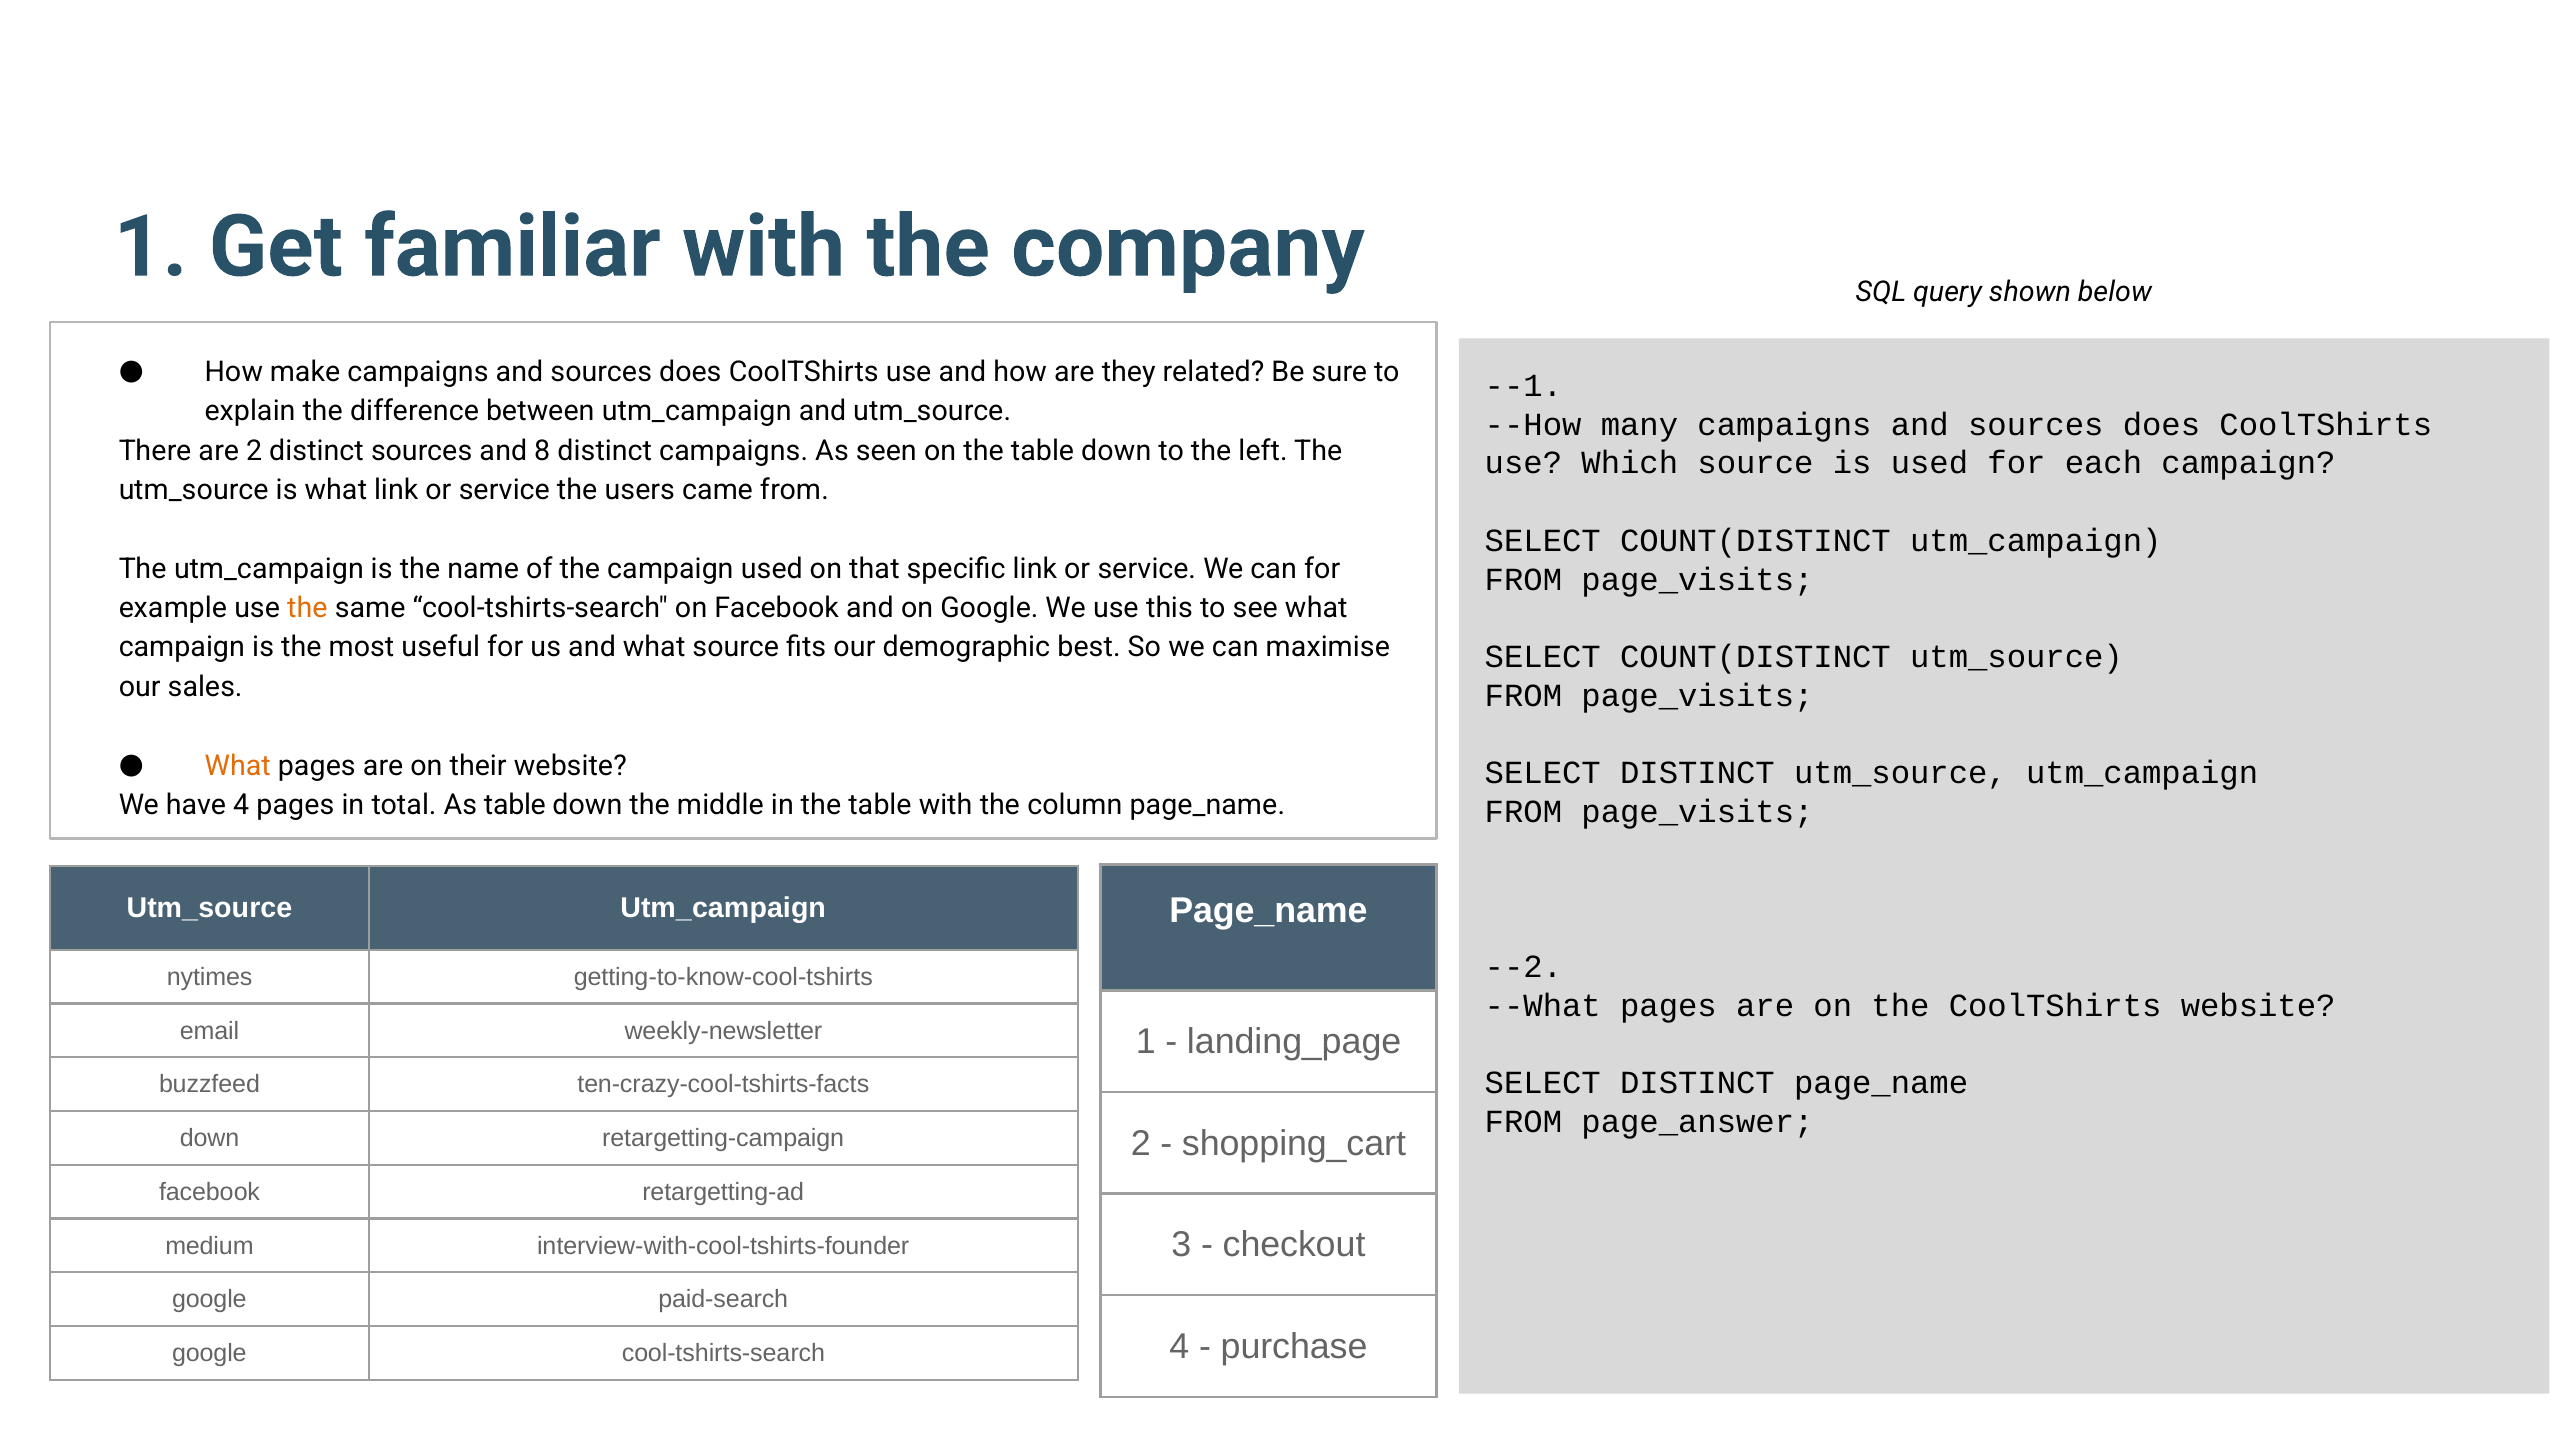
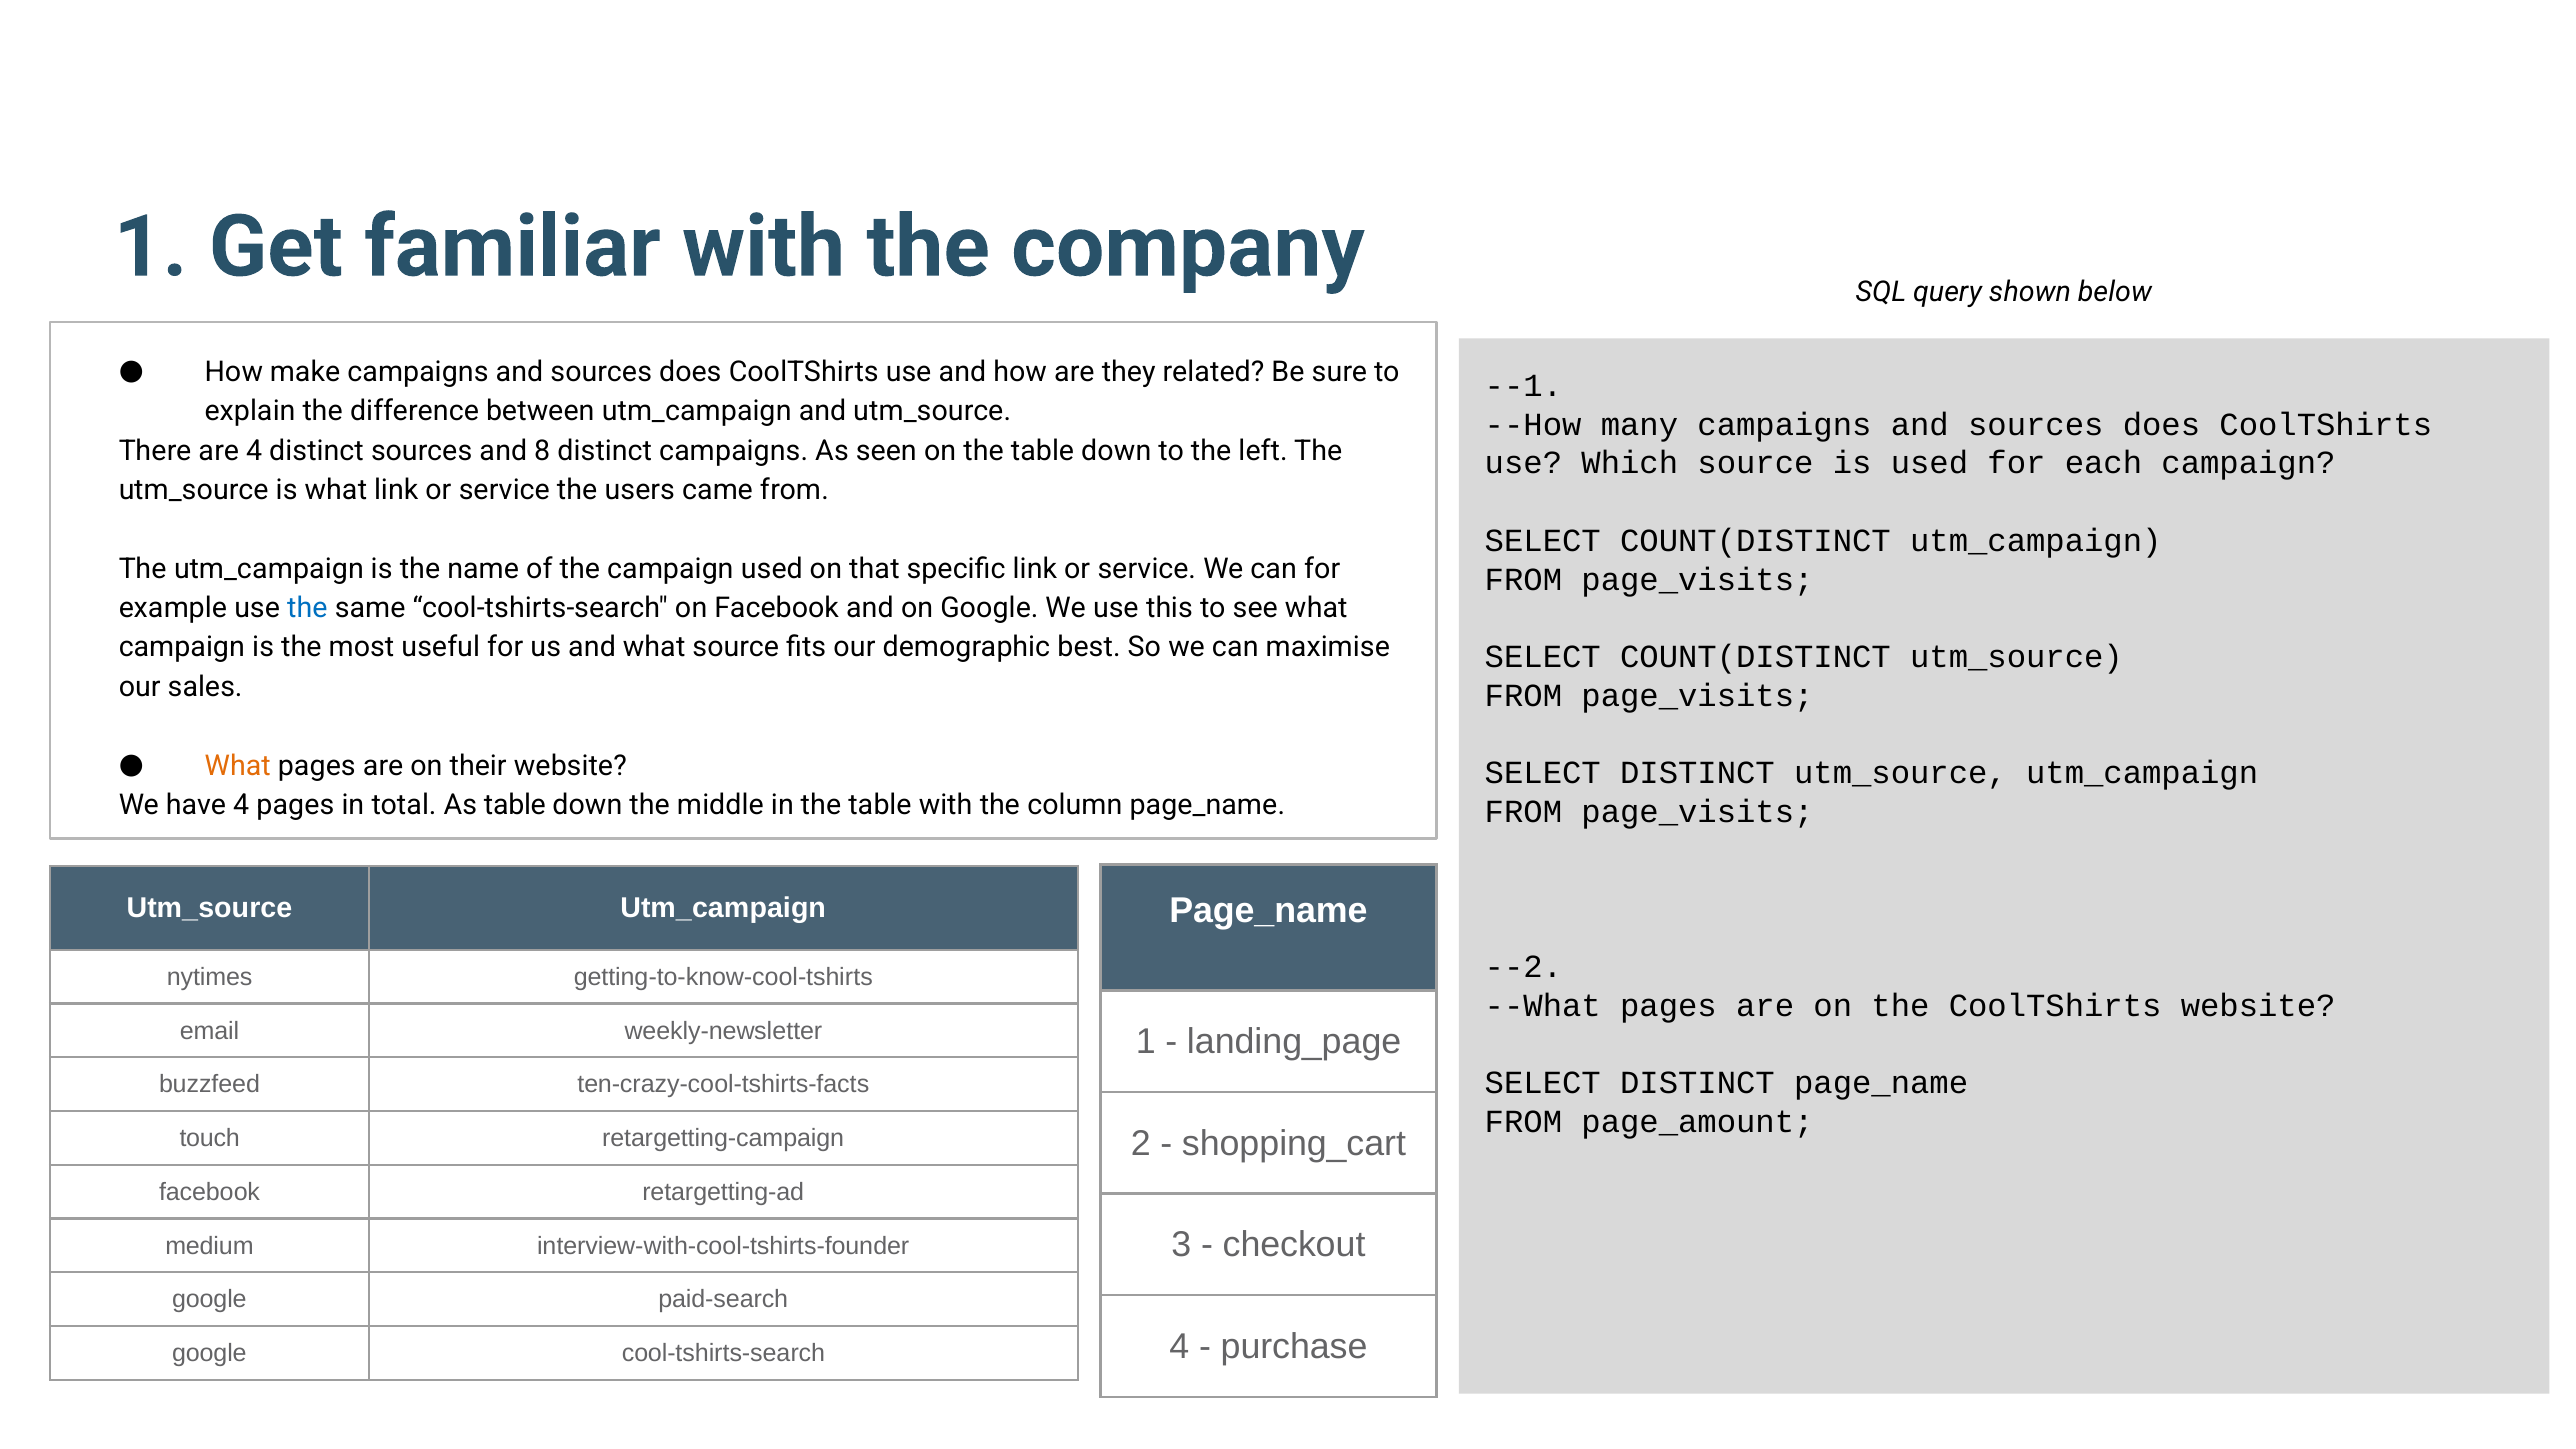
are 2: 2 -> 4 (254, 451)
the colour: orange -> blue (307, 608)
page_answer: page_answer -> page_amount (1697, 1122)
down: down -> touch (210, 1138)
